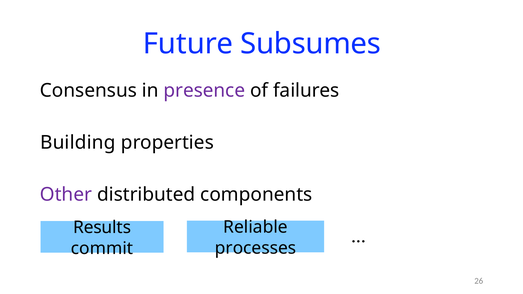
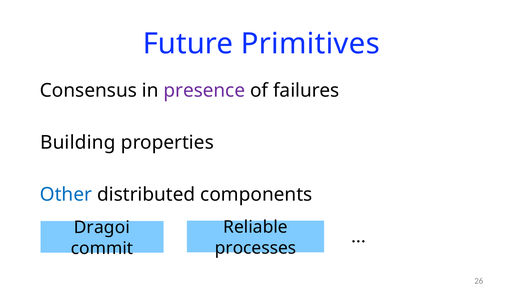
Subsumes: Subsumes -> Primitives (310, 44)
Other colour: purple -> blue (66, 195)
Results: Results -> Dragoi (102, 228)
